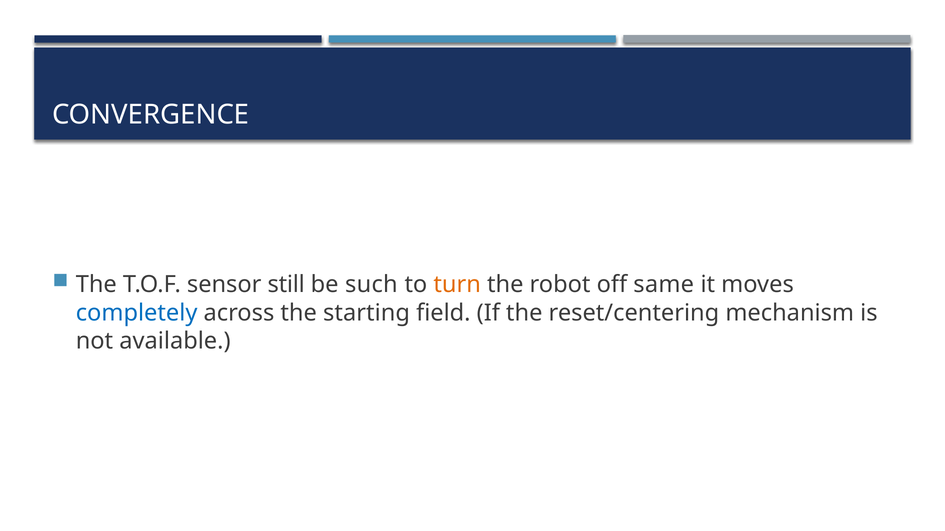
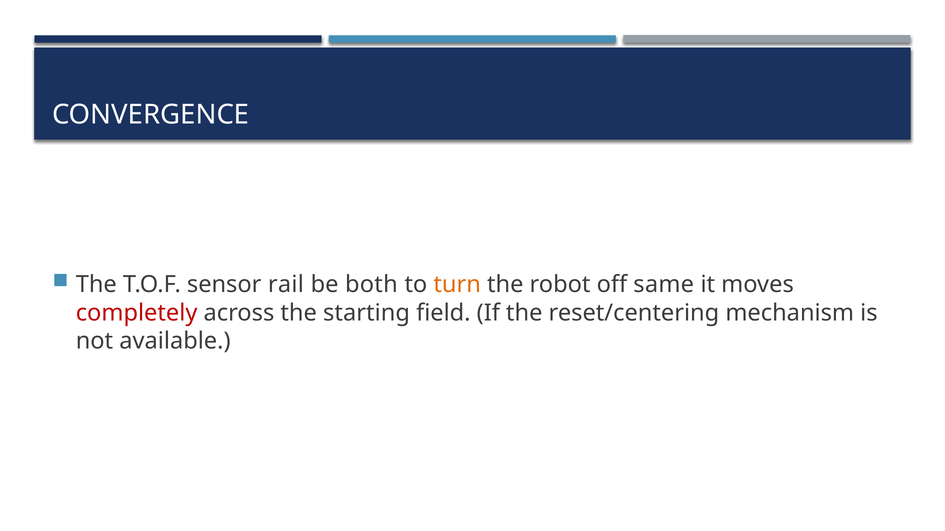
still: still -> rail (286, 285)
such: such -> both (371, 285)
completely colour: blue -> red (137, 313)
